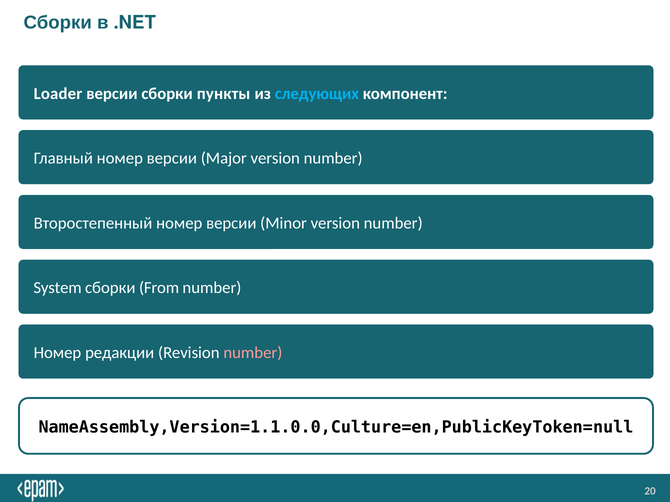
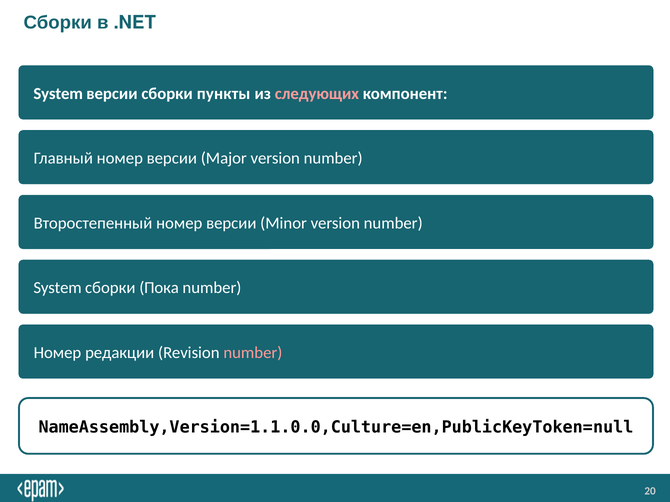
Loader: Loader -> System (58, 94)
следующих colour: light blue -> pink (317, 94)
From: From -> Пока (159, 288)
